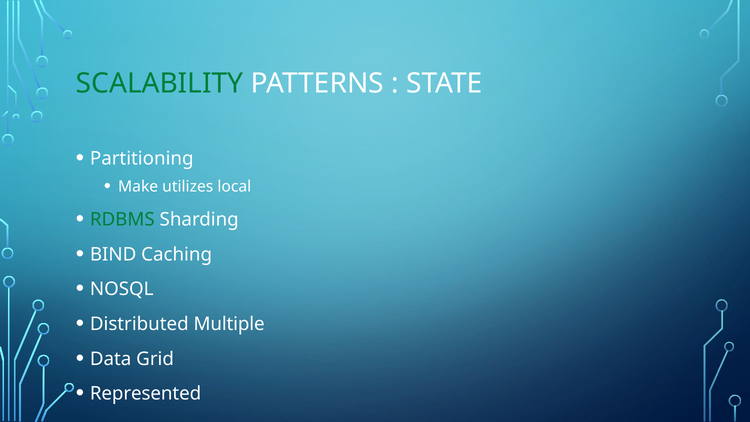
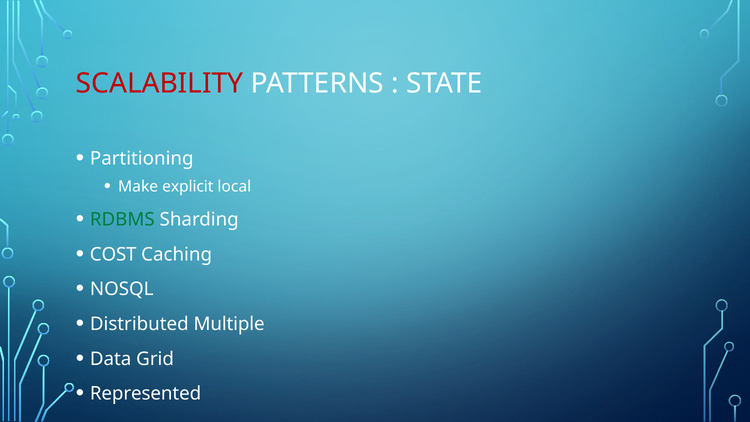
SCALABILITY colour: green -> red (160, 83)
utilizes: utilizes -> explicit (188, 186)
BIND: BIND -> COST (113, 254)
